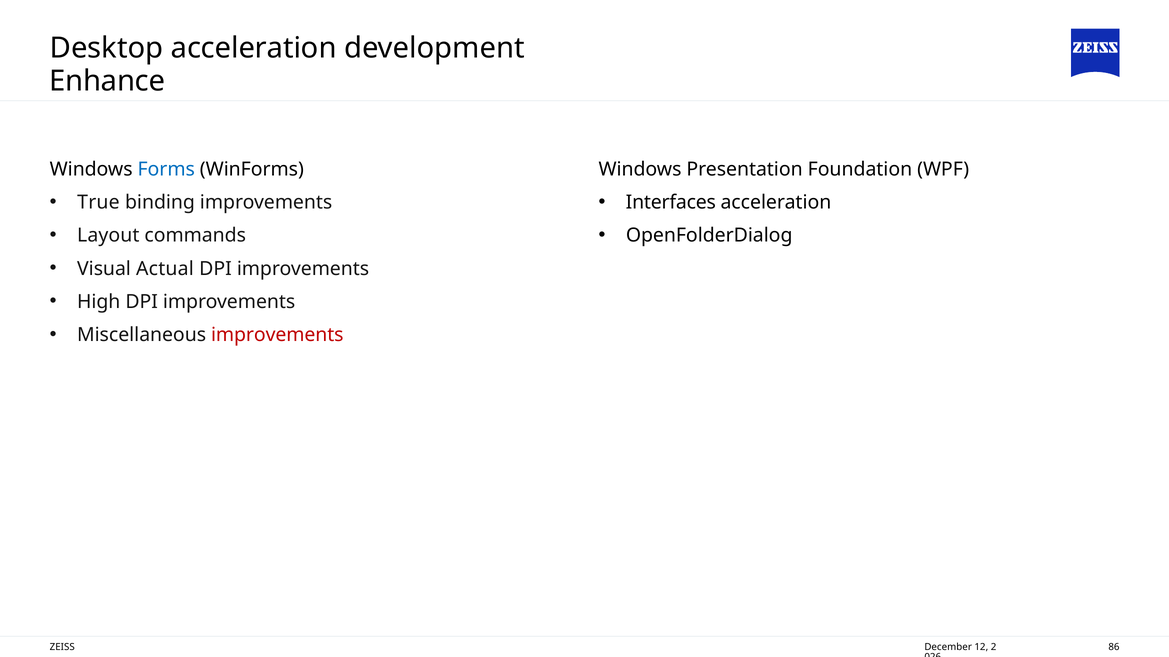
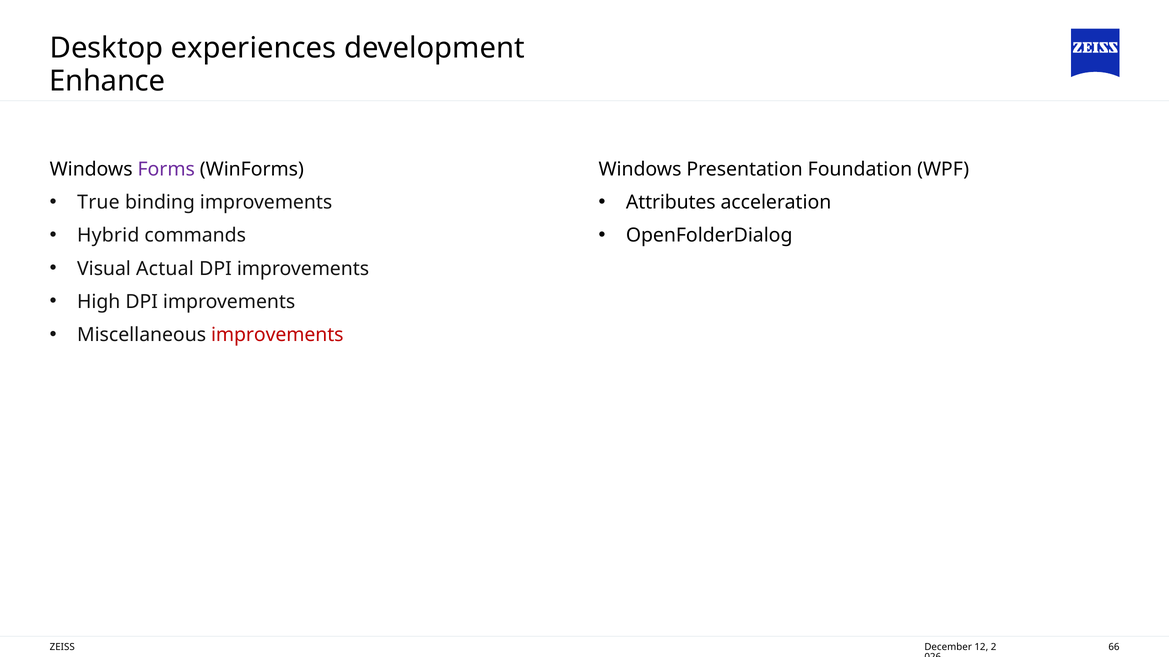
Desktop acceleration: acceleration -> experiences (254, 48)
Forms colour: blue -> purple (166, 170)
Interfaces: Interfaces -> Attributes (671, 203)
Layout: Layout -> Hybrid (108, 236)
86: 86 -> 66 (1114, 648)
